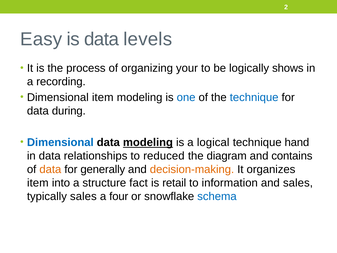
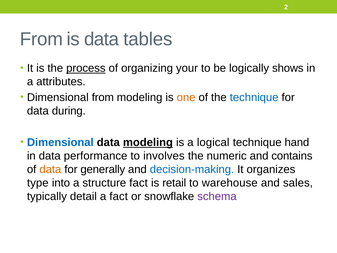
Easy: Easy -> From (41, 39)
levels: levels -> tables (148, 39)
process underline: none -> present (86, 68)
recording: recording -> attributes (61, 82)
Dimensional item: item -> from (103, 97)
one colour: blue -> orange (186, 97)
relationships: relationships -> performance (96, 156)
reduced: reduced -> involves (164, 156)
diagram: diagram -> numeric (227, 156)
decision-making colour: orange -> blue (192, 169)
item: item -> type (38, 183)
information: information -> warehouse (230, 183)
typically sales: sales -> detail (83, 196)
a four: four -> fact (119, 196)
schema colour: blue -> purple (217, 196)
